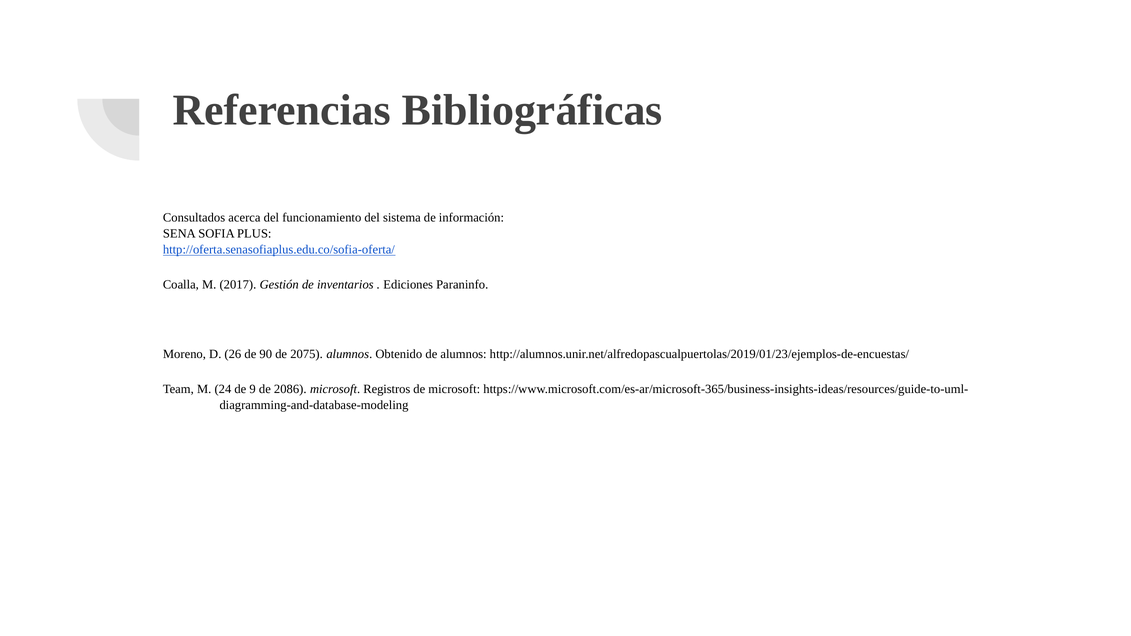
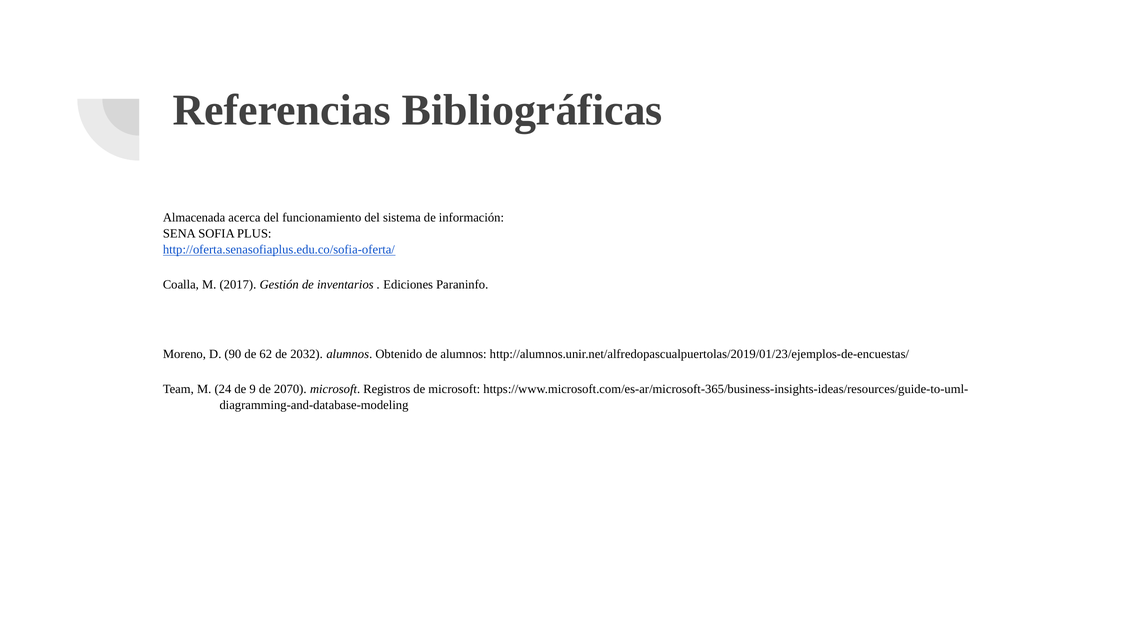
Consultados: Consultados -> Almacenada (194, 218)
26: 26 -> 90 (233, 354)
90: 90 -> 62 (266, 354)
2075: 2075 -> 2032 (307, 354)
2086: 2086 -> 2070 (290, 389)
